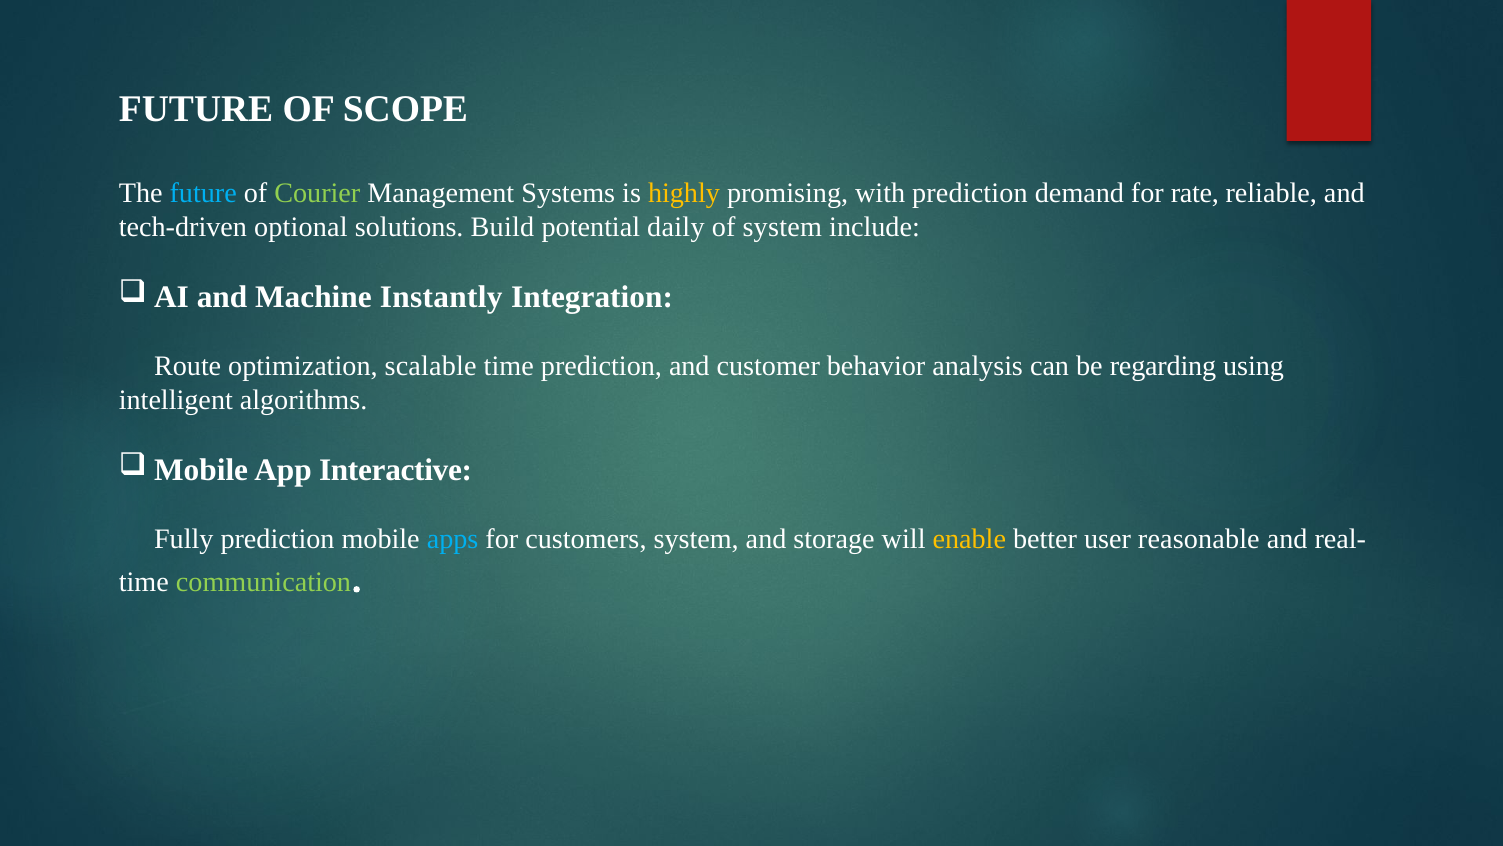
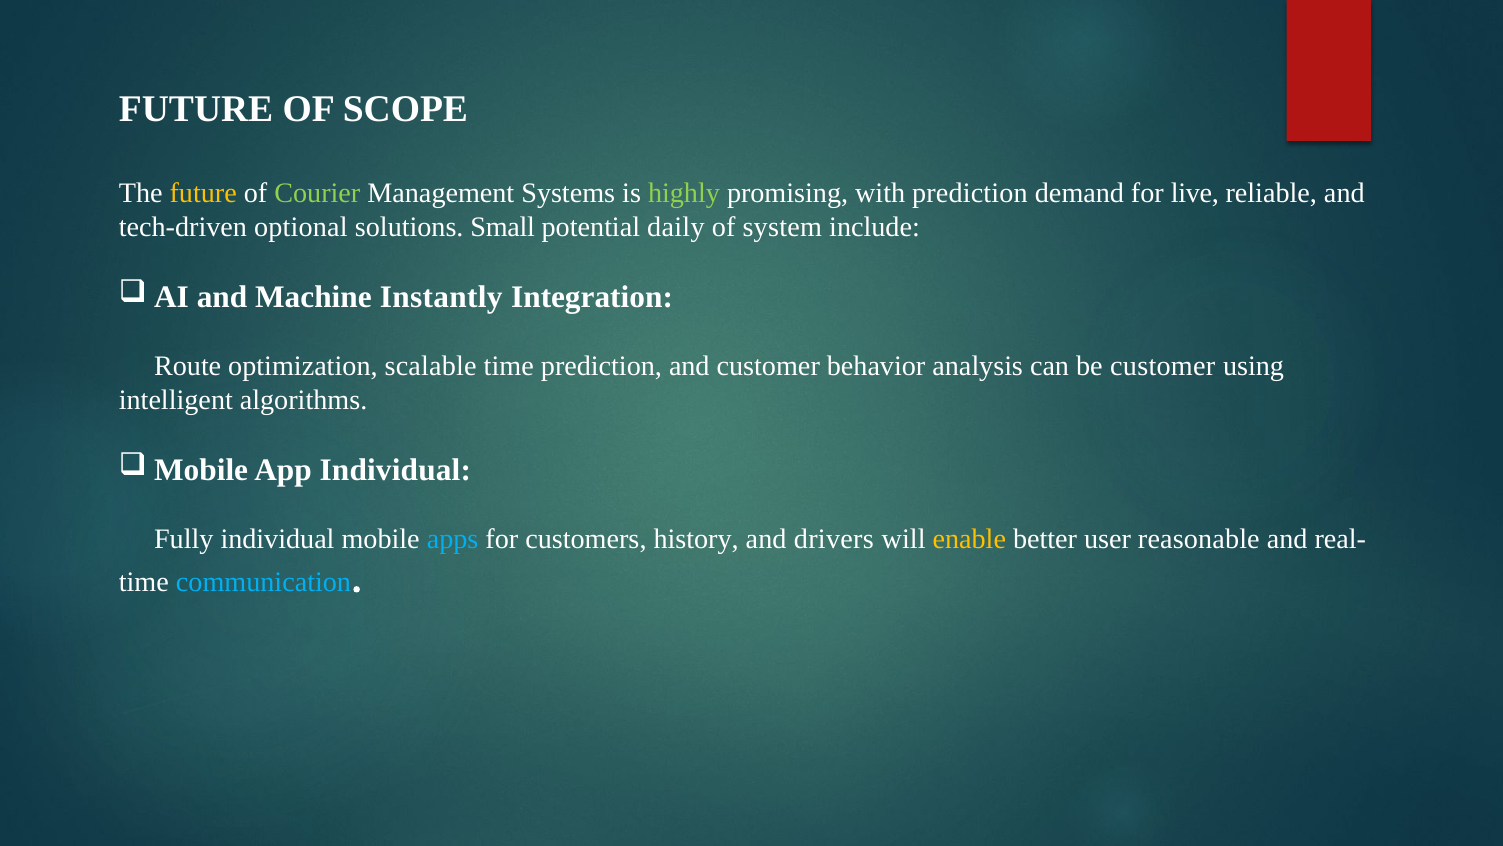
future colour: light blue -> yellow (203, 193)
highly colour: yellow -> light green (684, 193)
rate: rate -> live (1195, 193)
Build: Build -> Small (503, 227)
be regarding: regarding -> customer (1163, 366)
App Interactive: Interactive -> Individual (395, 470)
Fully prediction: prediction -> individual (278, 539)
customers system: system -> history (696, 539)
storage: storage -> drivers (834, 539)
communication colour: light green -> light blue (264, 582)
